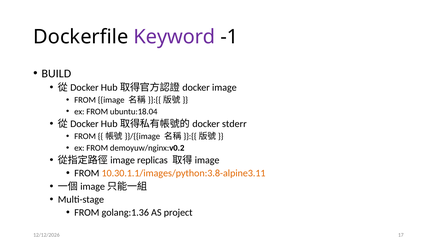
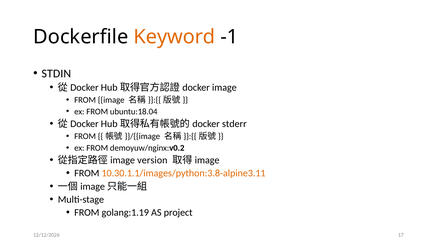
Keyword colour: purple -> orange (174, 37)
BUILD: BUILD -> STDIN (56, 73)
replicas: replicas -> version (152, 160)
golang:1.36: golang:1.36 -> golang:1.19 (125, 212)
